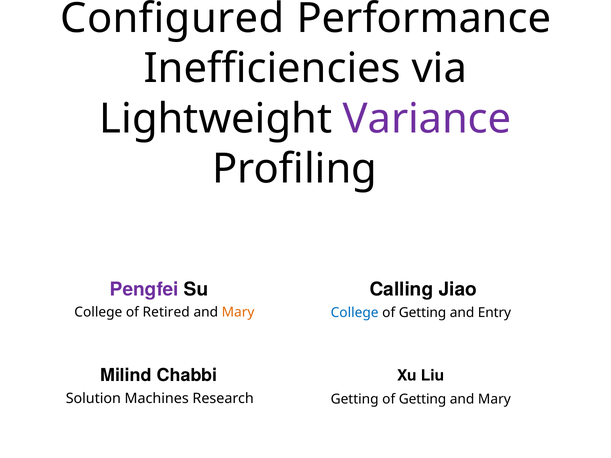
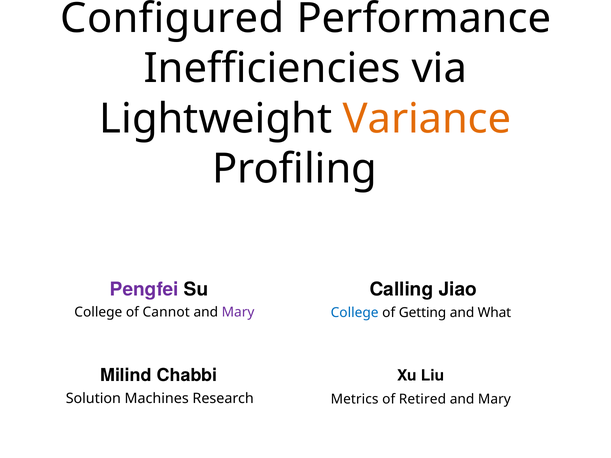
Variance colour: purple -> orange (427, 119)
Retired: Retired -> Cannot (166, 313)
Mary colour: orange -> purple (238, 313)
Entry: Entry -> What (494, 313)
Getting: Getting -> Metrics (355, 400)
Getting: Getting -> Retired (422, 400)
